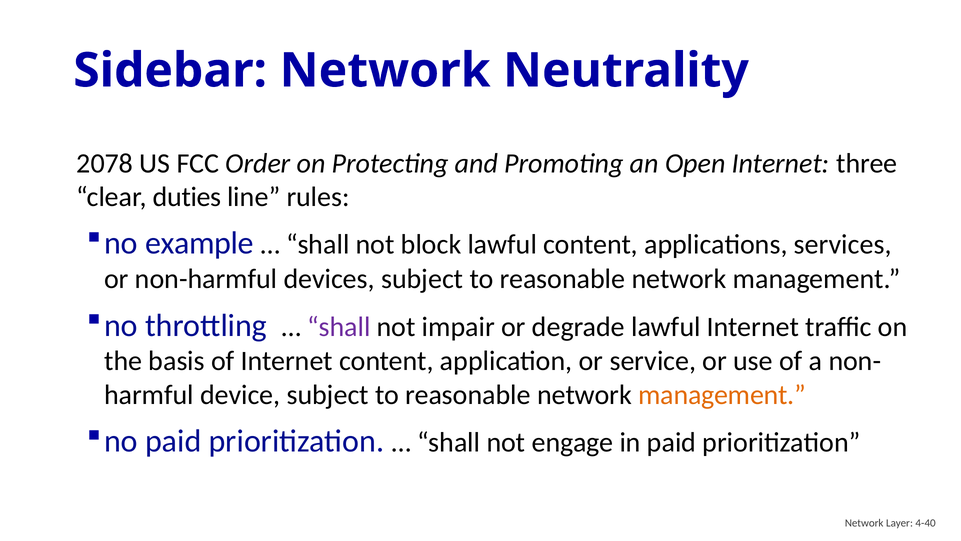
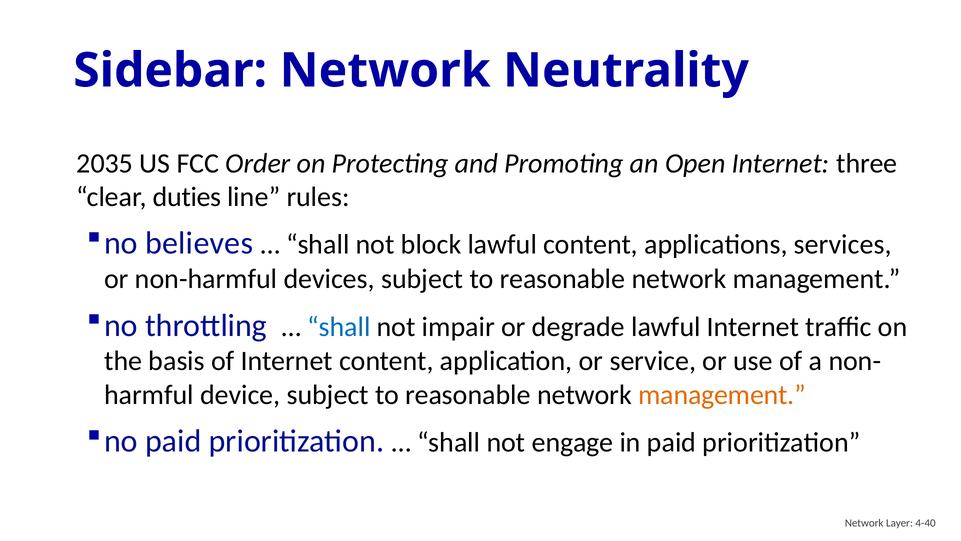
2078: 2078 -> 2035 (105, 163)
example: example -> believes (199, 243)
shall colour: purple -> blue (339, 326)
